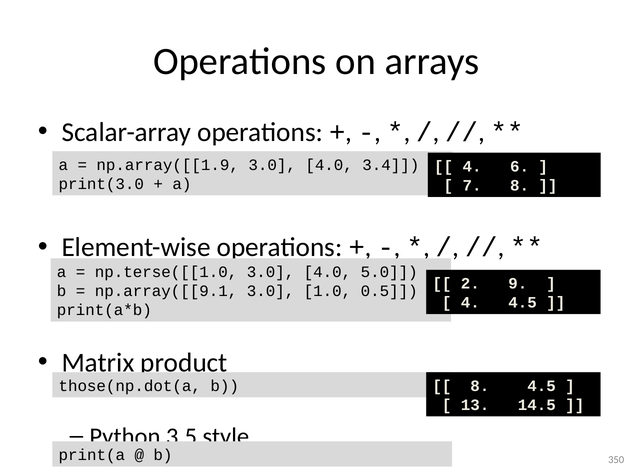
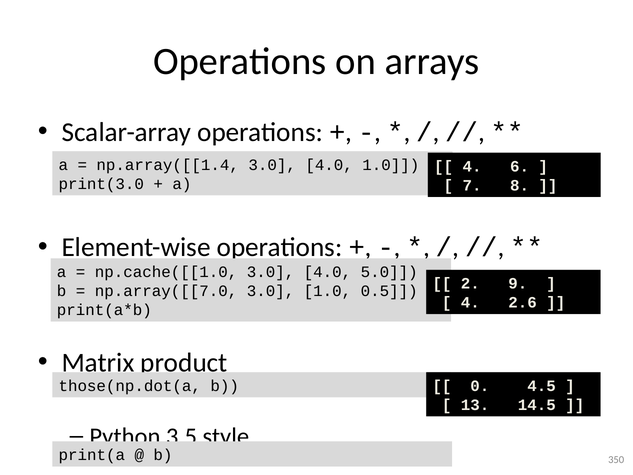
np.array([[1.9: np.array([[1.9 -> np.array([[1.4 (168, 165)
4.0 3.4: 3.4 -> 1.0 (391, 165)
np.terse([[1.0: np.terse([[1.0 -> np.cache([[1.0 (166, 272)
np.array([[9.1: np.array([[9.1 -> np.array([[7.0 (166, 291)
4 4.5: 4.5 -> 2.6 (523, 302)
8: 8 -> 0 (480, 386)
